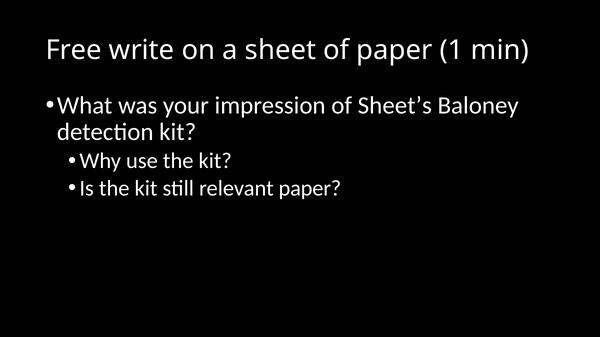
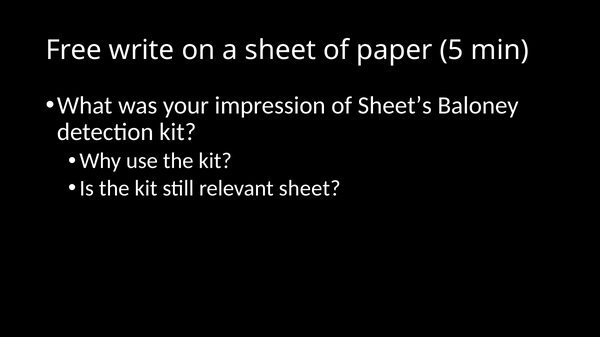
1: 1 -> 5 (452, 50)
relevant paper: paper -> sheet (310, 189)
